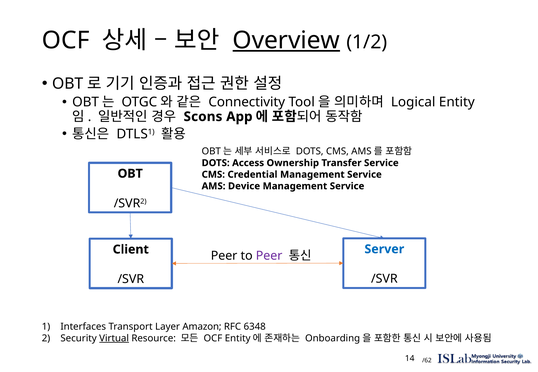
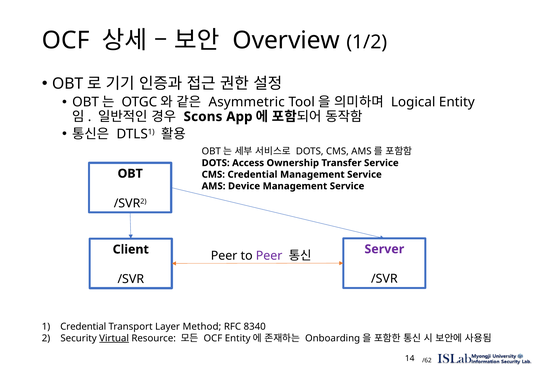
Overview underline: present -> none (286, 40)
Connectivity: Connectivity -> Asymmetric (247, 102)
Server colour: blue -> purple (384, 249)
Interfaces: Interfaces -> Credential (83, 327)
Amazon: Amazon -> Method (202, 327)
6348: 6348 -> 8340 (255, 327)
